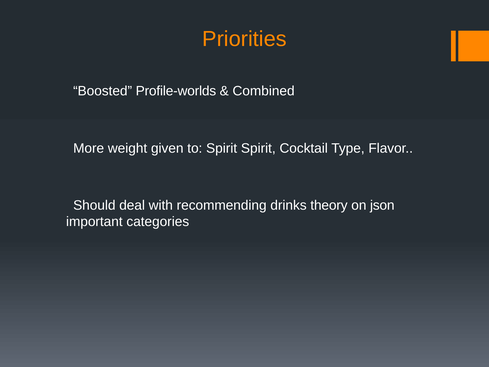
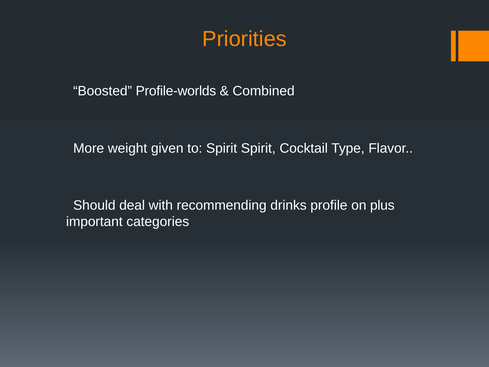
theory: theory -> profile (329, 205)
json: json -> plus (382, 205)
